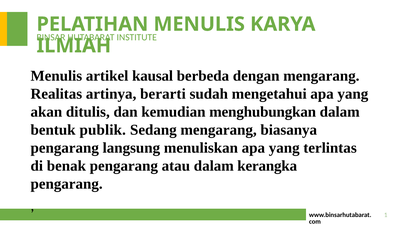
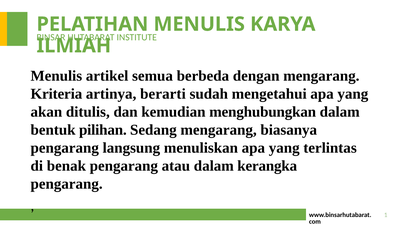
kausal: kausal -> semua (153, 76)
Realitas: Realitas -> Kriteria (56, 94)
publik: publik -> pilihan (103, 130)
